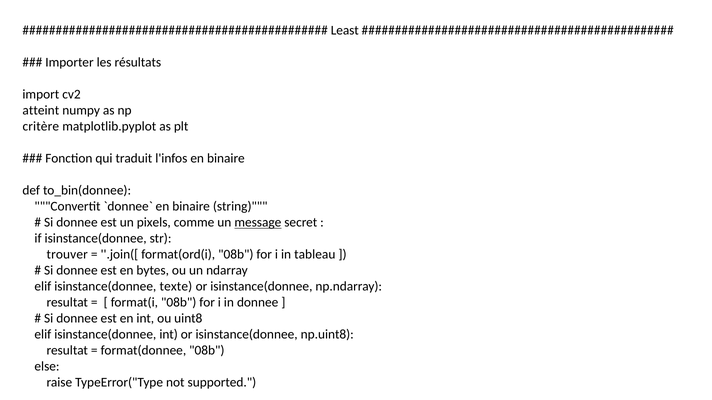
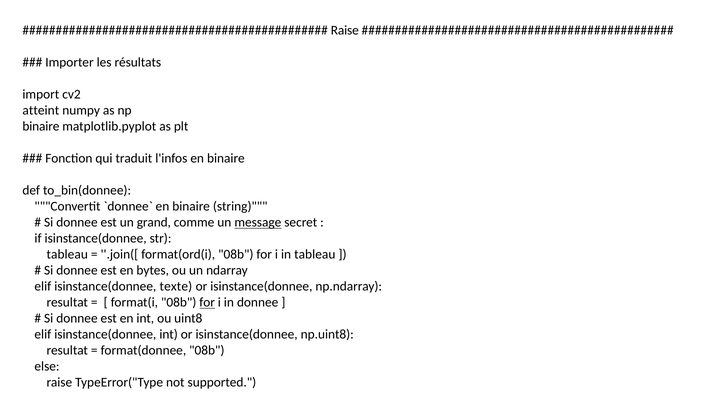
Least: Least -> Raise (345, 31)
critère: critère -> binaire (41, 127)
un pixels: pixels -> grand (154, 223)
trouver: trouver -> tableau (67, 255)
for underline: none -> present (207, 303)
